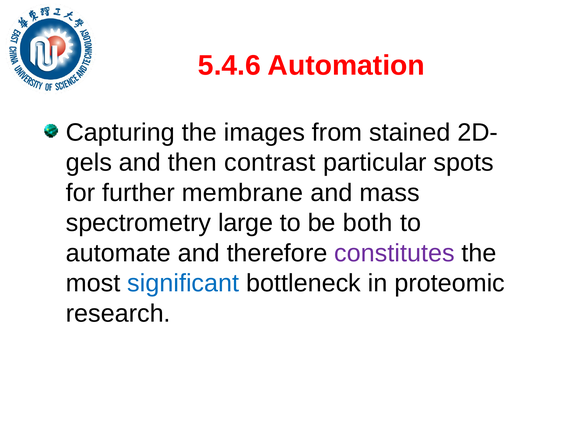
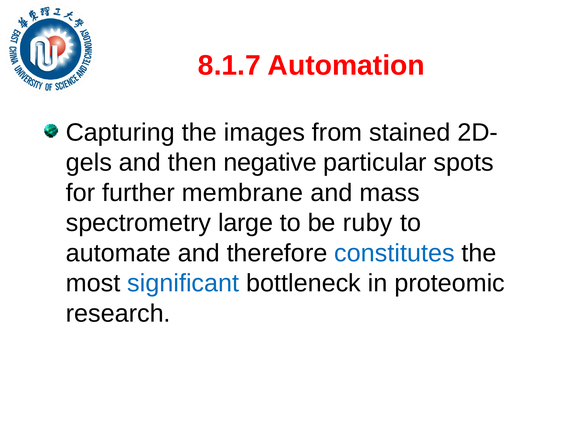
5.4.6: 5.4.6 -> 8.1.7 (229, 66)
contrast: contrast -> negative (270, 163)
both: both -> ruby (368, 223)
constitutes colour: purple -> blue (394, 253)
